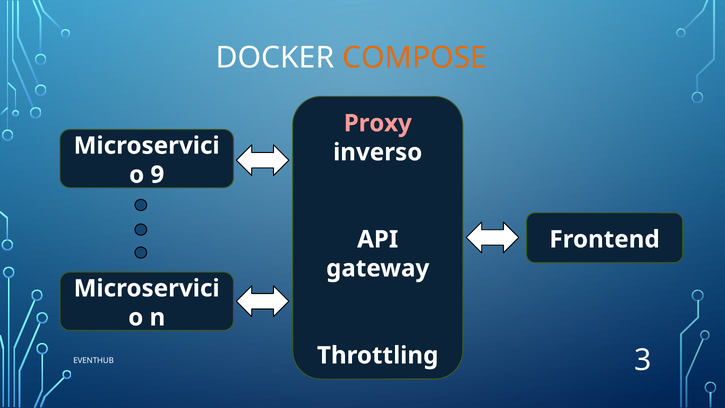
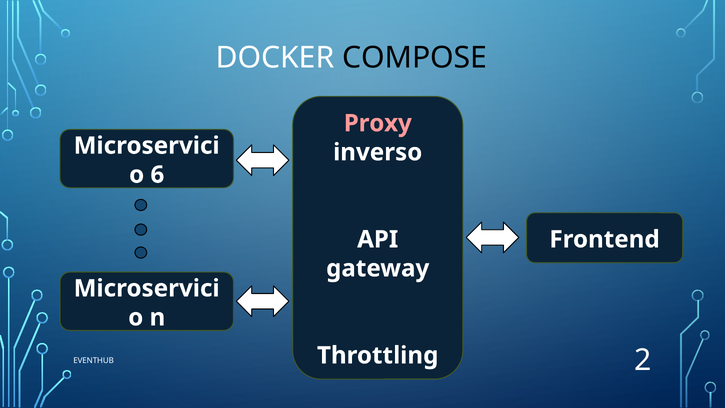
COMPOSE colour: orange -> black (415, 58)
9: 9 -> 6 (157, 175)
3: 3 -> 2 (643, 360)
